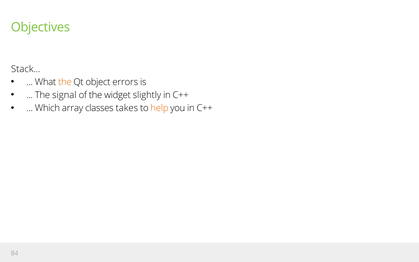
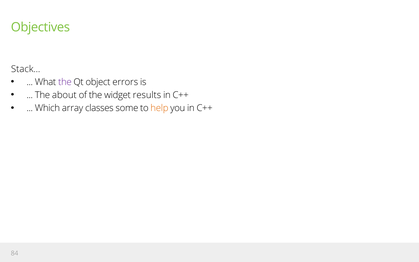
the colour: orange -> purple (65, 82)
signal: signal -> about (64, 95)
slightly: slightly -> results (147, 95)
takes: takes -> some (127, 108)
